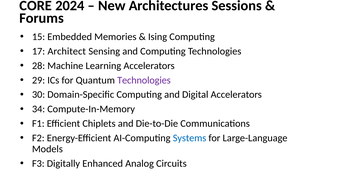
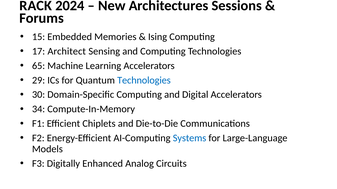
CORE: CORE -> RACK (36, 6)
28: 28 -> 65 (39, 66)
Technologies colour: purple -> blue (144, 80)
